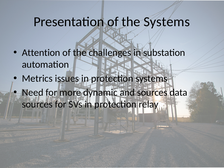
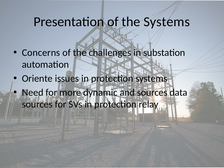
Attention: Attention -> Concerns (41, 53)
Metrics: Metrics -> Oriente (37, 78)
